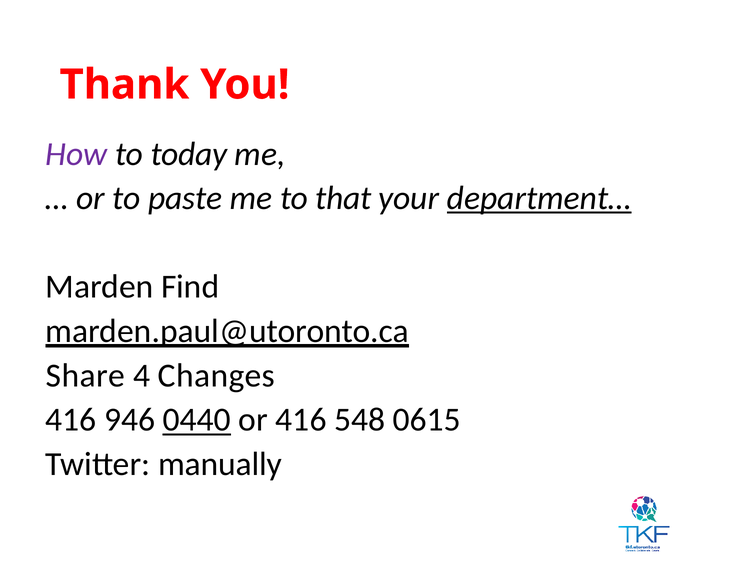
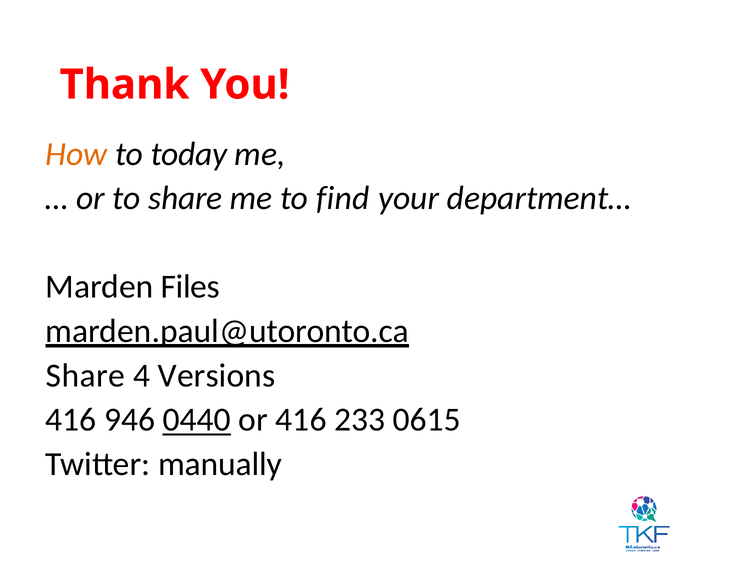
How colour: purple -> orange (76, 154)
to paste: paste -> share (185, 198)
that: that -> find (343, 198)
department… underline: present -> none (539, 198)
Find: Find -> Files (190, 287)
Changes: Changes -> Versions (217, 376)
548: 548 -> 233 (360, 420)
